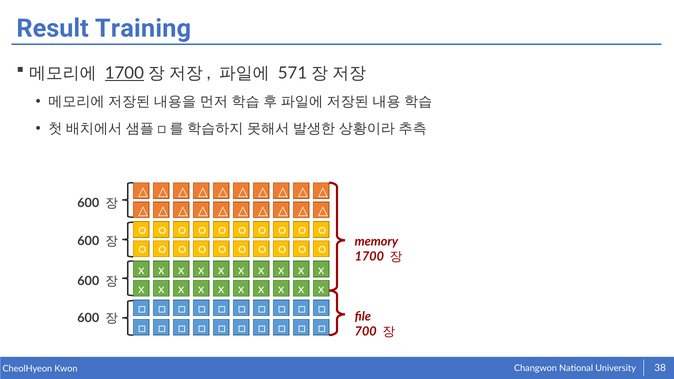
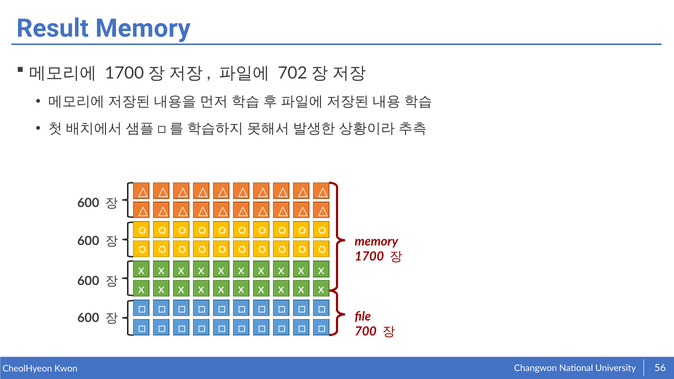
Result Training: Training -> Memory (143, 28)
1700 underline: present -> none (124, 73)
571: 571 -> 702 (293, 73)
38: 38 -> 56 (660, 368)
